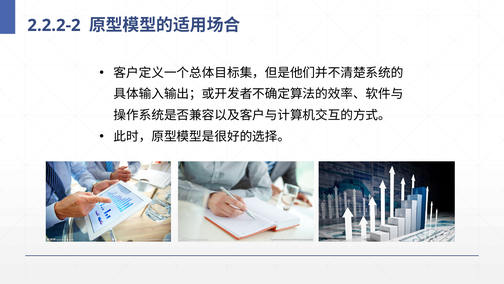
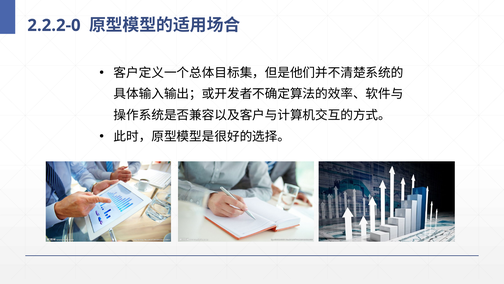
2.2.2-2: 2.2.2-2 -> 2.2.2-0 (54, 25)
